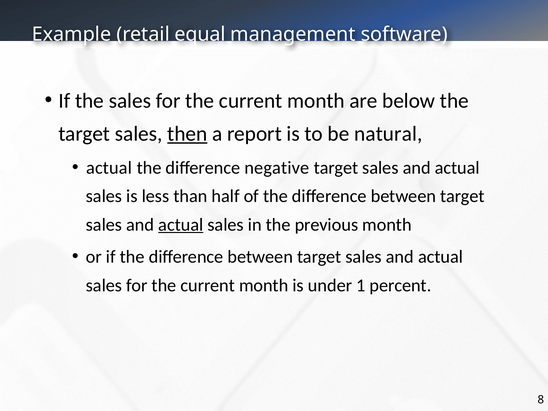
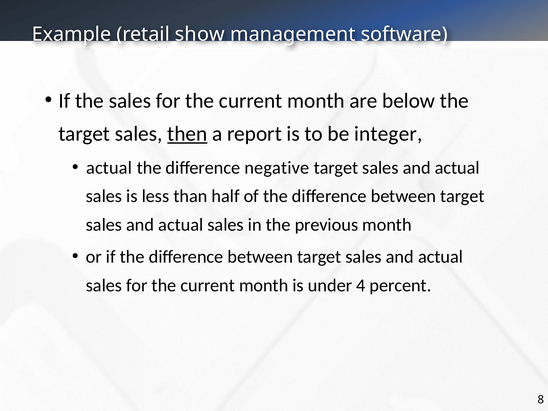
equal: equal -> show (200, 34)
natural: natural -> integer (388, 134)
actual underline: present -> none (181, 225)
1: 1 -> 4 (361, 285)
